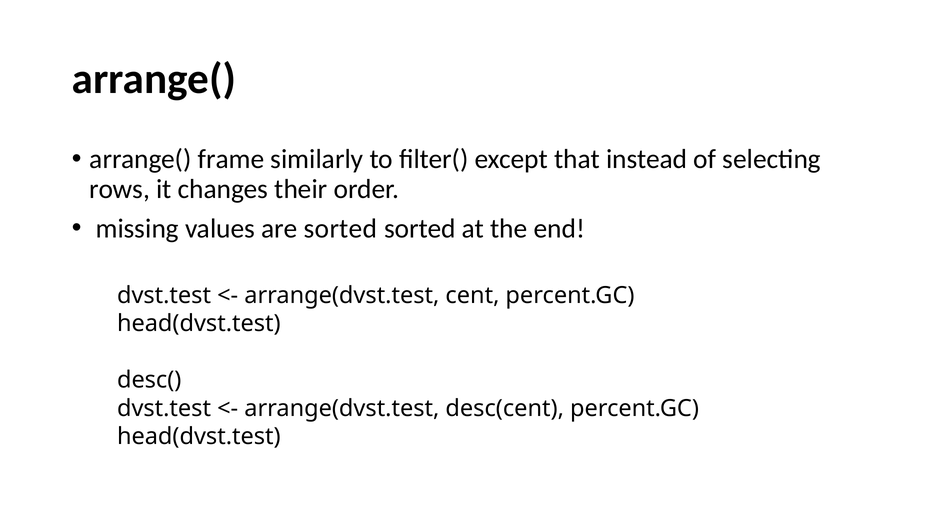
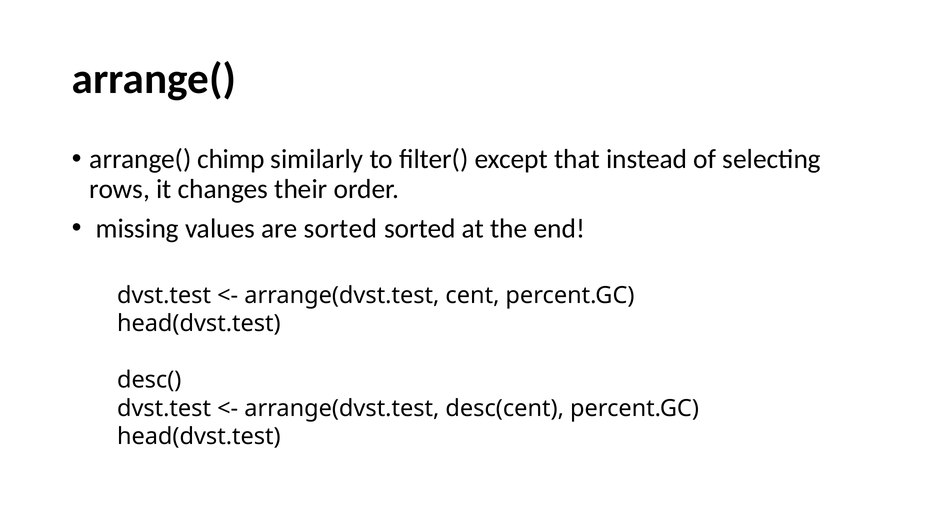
frame: frame -> chimp (231, 159)
